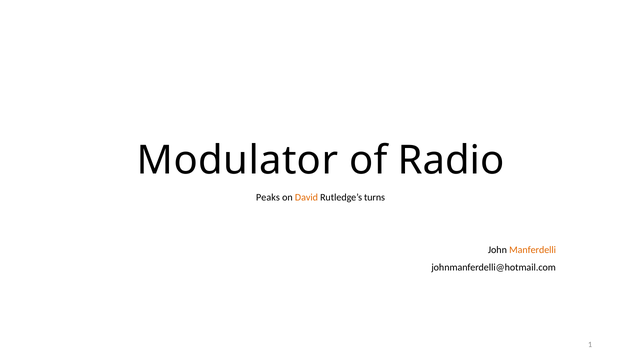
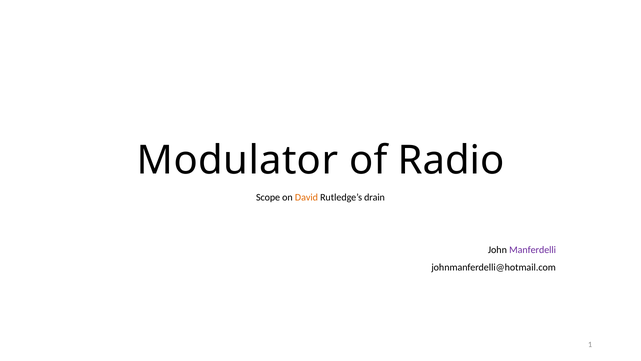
Peaks: Peaks -> Scope (268, 197)
turns: turns -> drain (375, 197)
Manferdelli colour: orange -> purple (533, 250)
